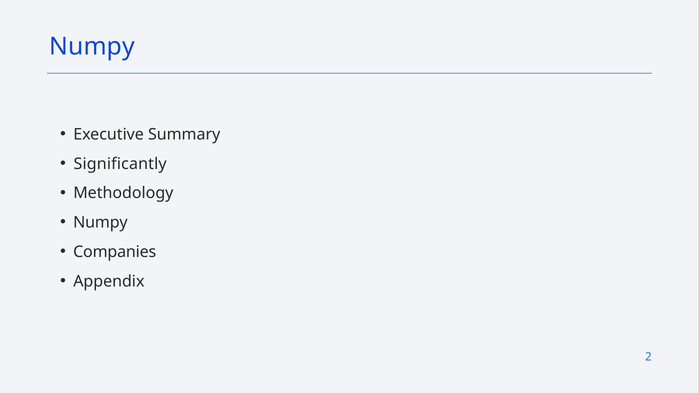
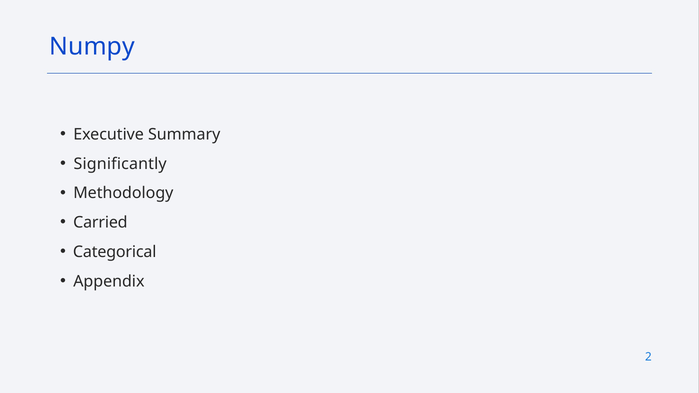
Numpy: Numpy -> Carried (100, 223)
Companies: Companies -> Categorical (115, 252)
